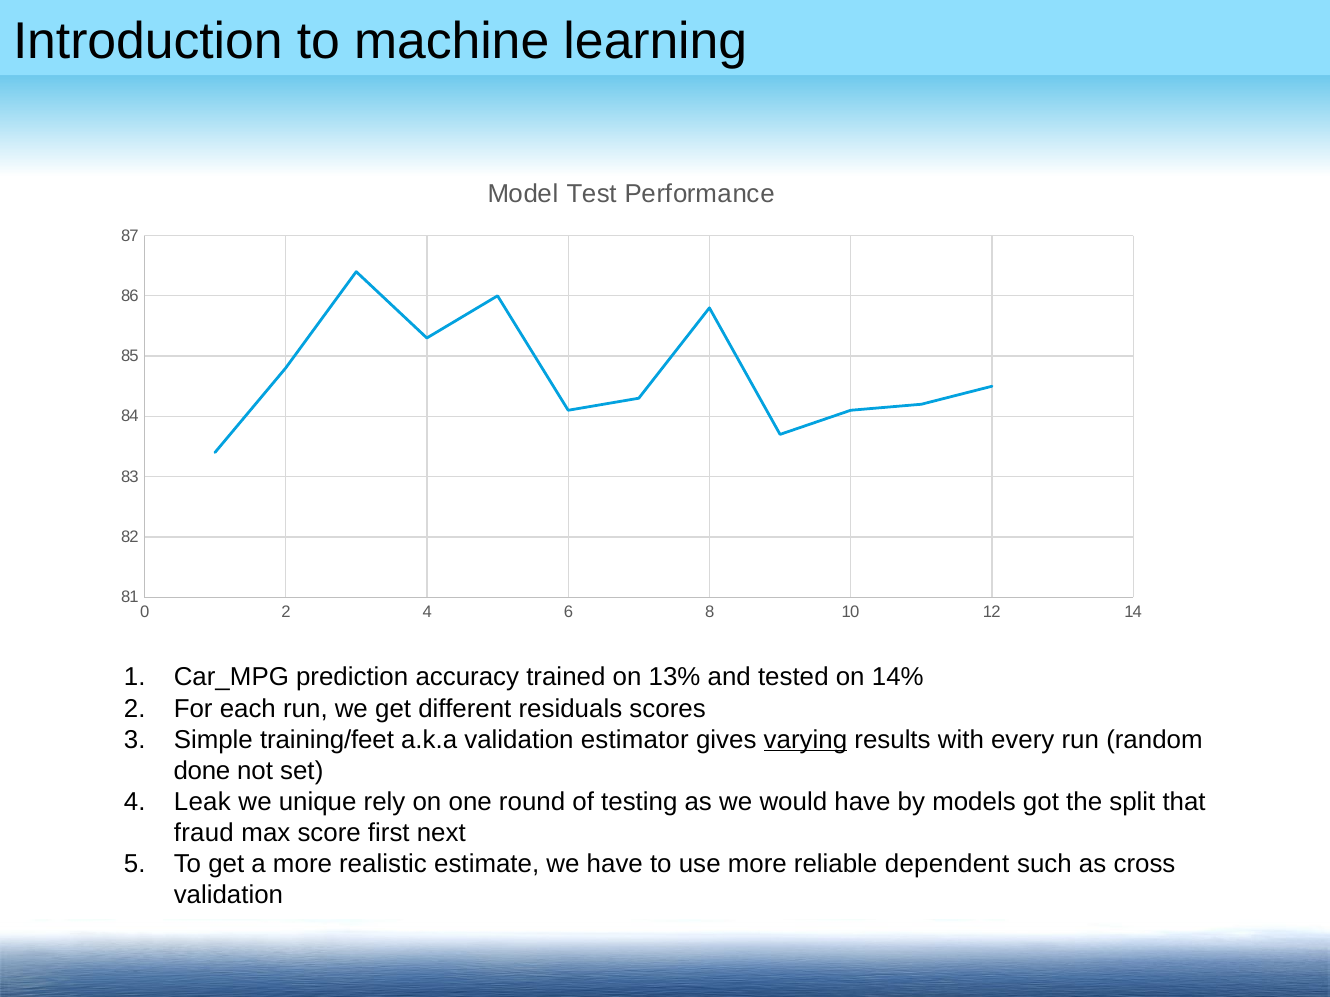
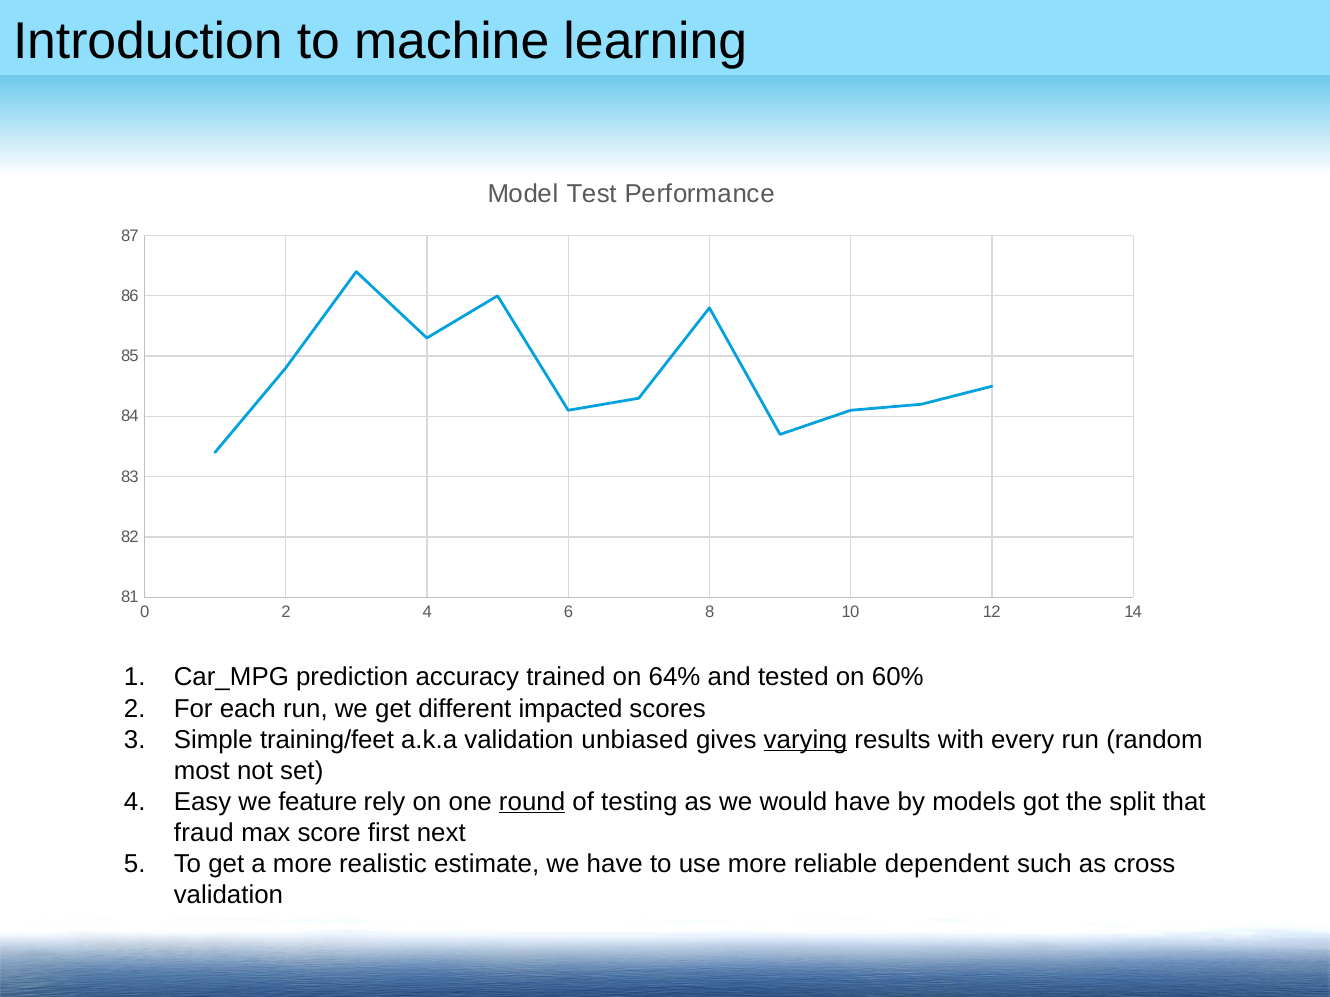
13%: 13% -> 64% (675, 678)
14%: 14% -> 60% (898, 678)
residuals: residuals -> impacted (570, 709)
estimator: estimator -> unbiased (635, 740)
done: done -> most (202, 771)
Leak: Leak -> Easy (203, 802)
unique: unique -> feature (318, 802)
round underline: none -> present (532, 802)
